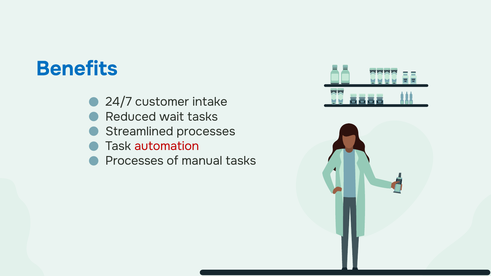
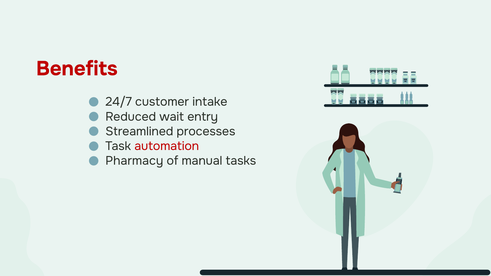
Benefits colour: blue -> red (77, 69)
wait tasks: tasks -> entry (203, 117)
Processes: Processes -> Pharmacy (134, 161)
